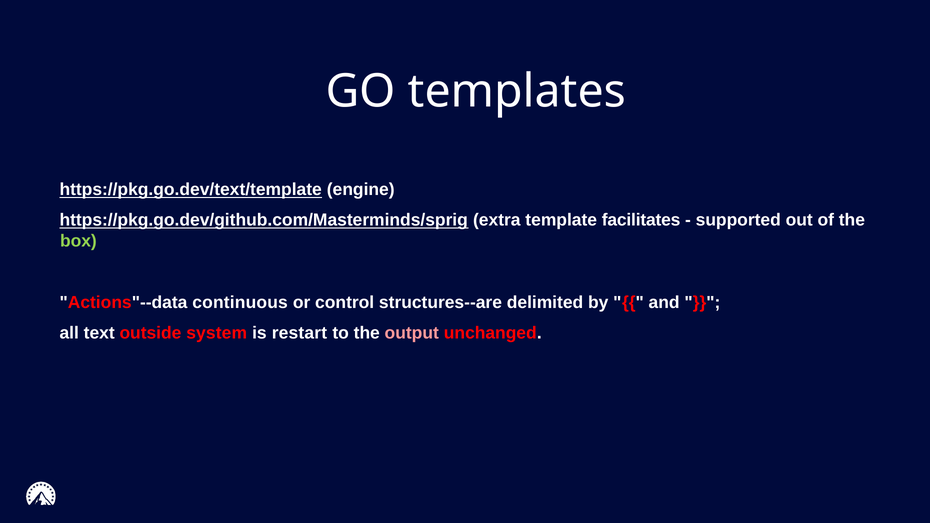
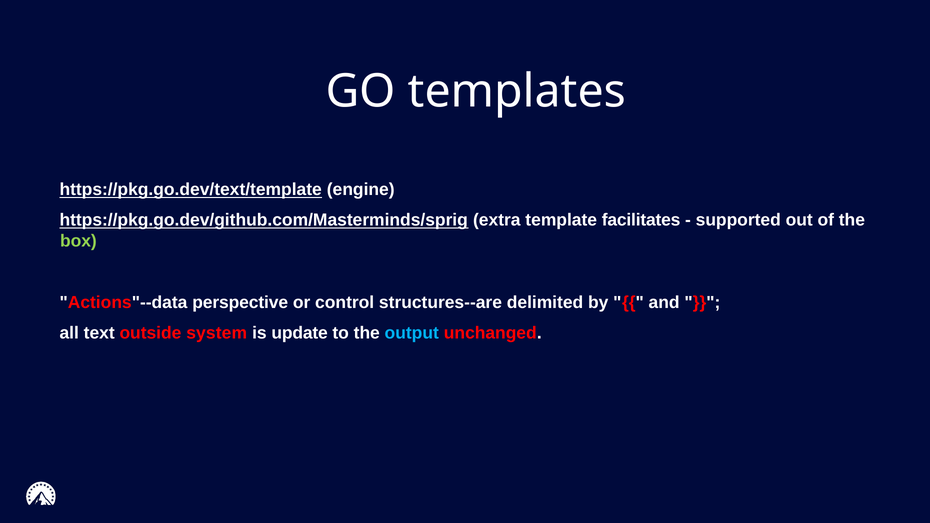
continuous: continuous -> perspective (240, 302)
restart: restart -> update (300, 333)
output colour: pink -> light blue (412, 333)
